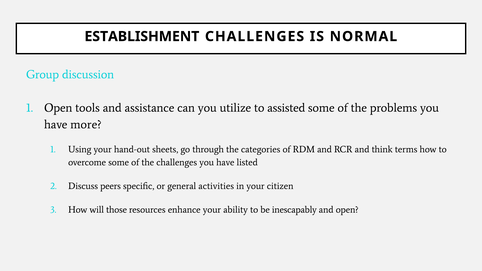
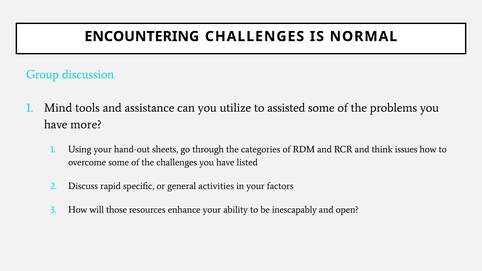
ESTABLISHMENT: ESTABLISHMENT -> ENCOUNTERING (142, 36)
Open: Open -> Mind (58, 108)
terms: terms -> issues (406, 149)
peers: peers -> rapid (111, 186)
citizen: citizen -> factors (280, 186)
